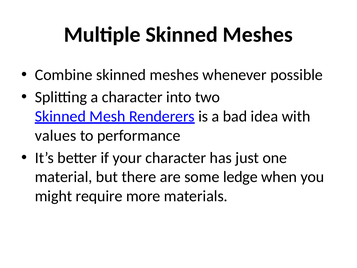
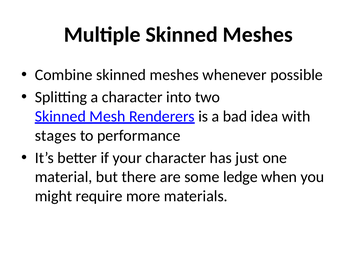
values: values -> stages (56, 136)
